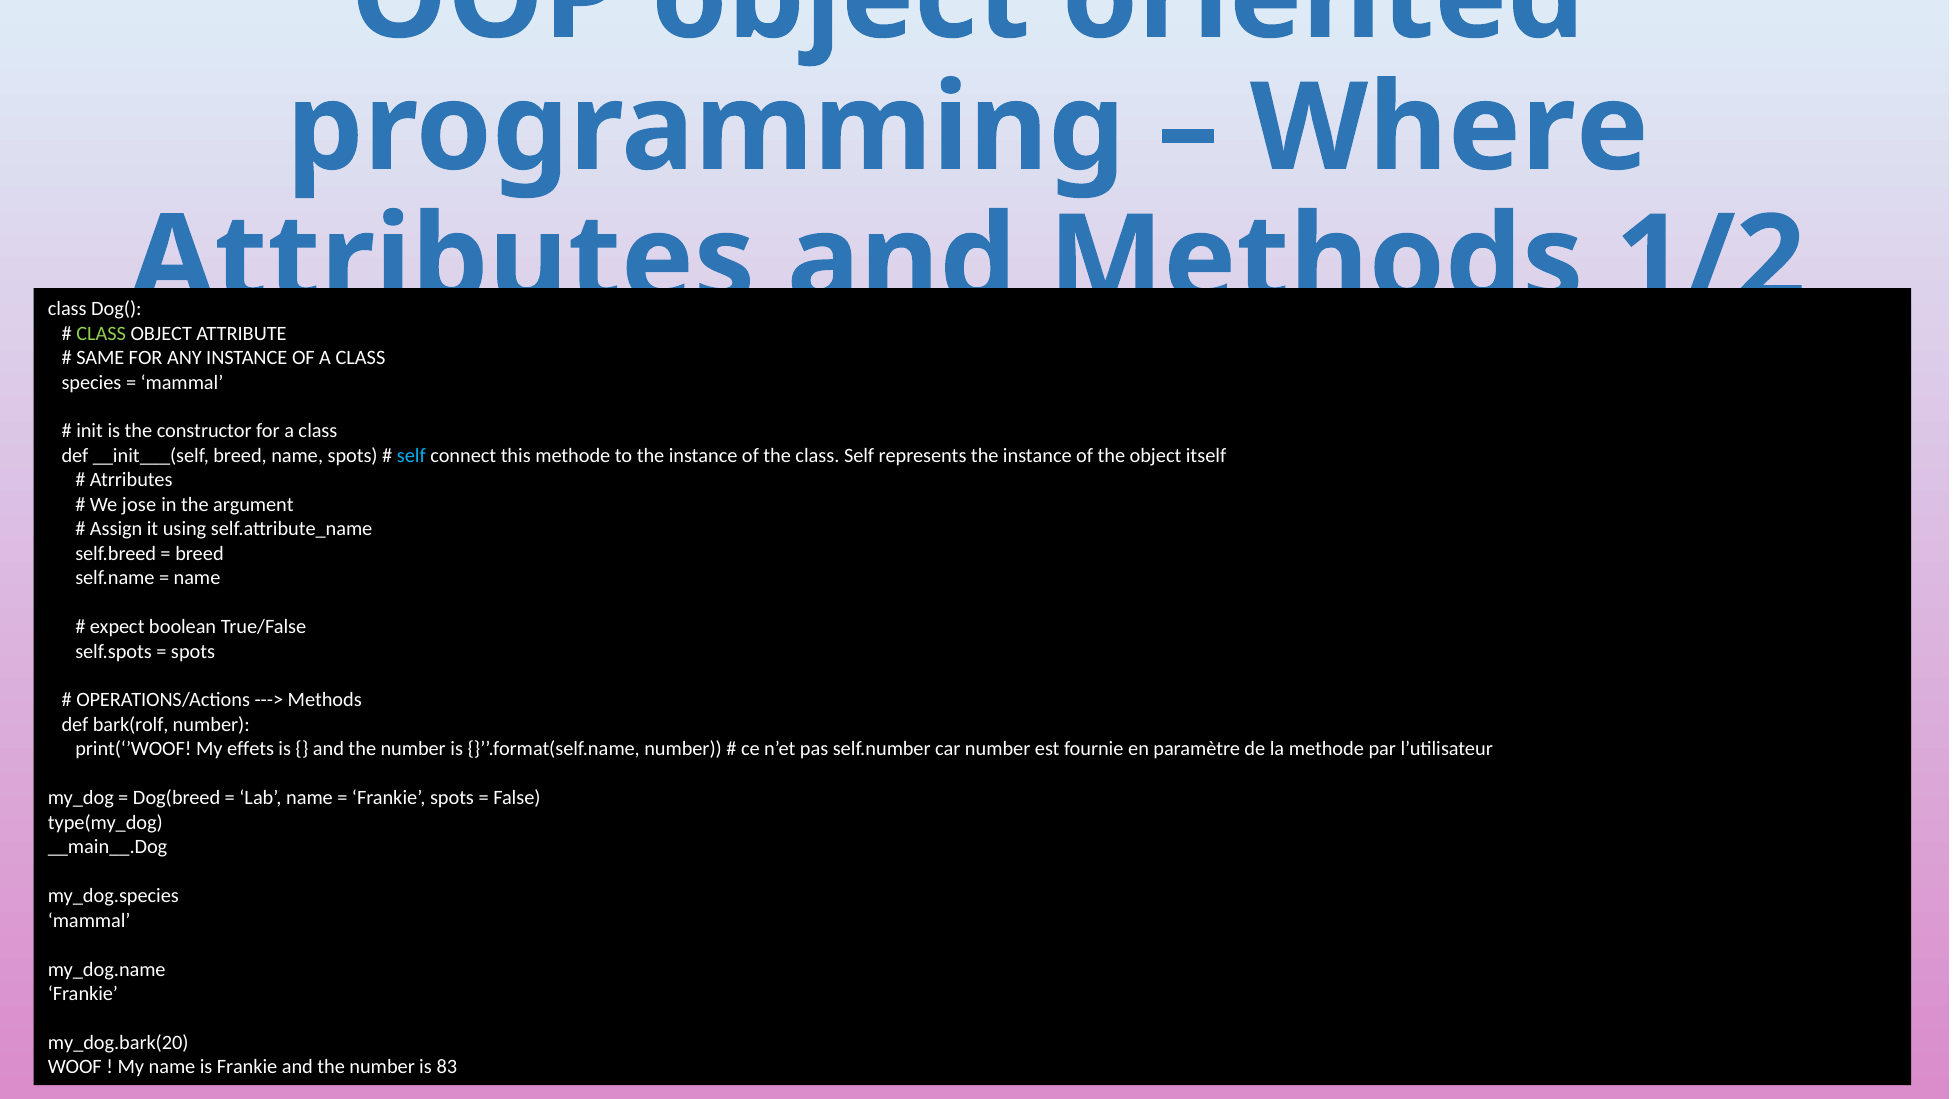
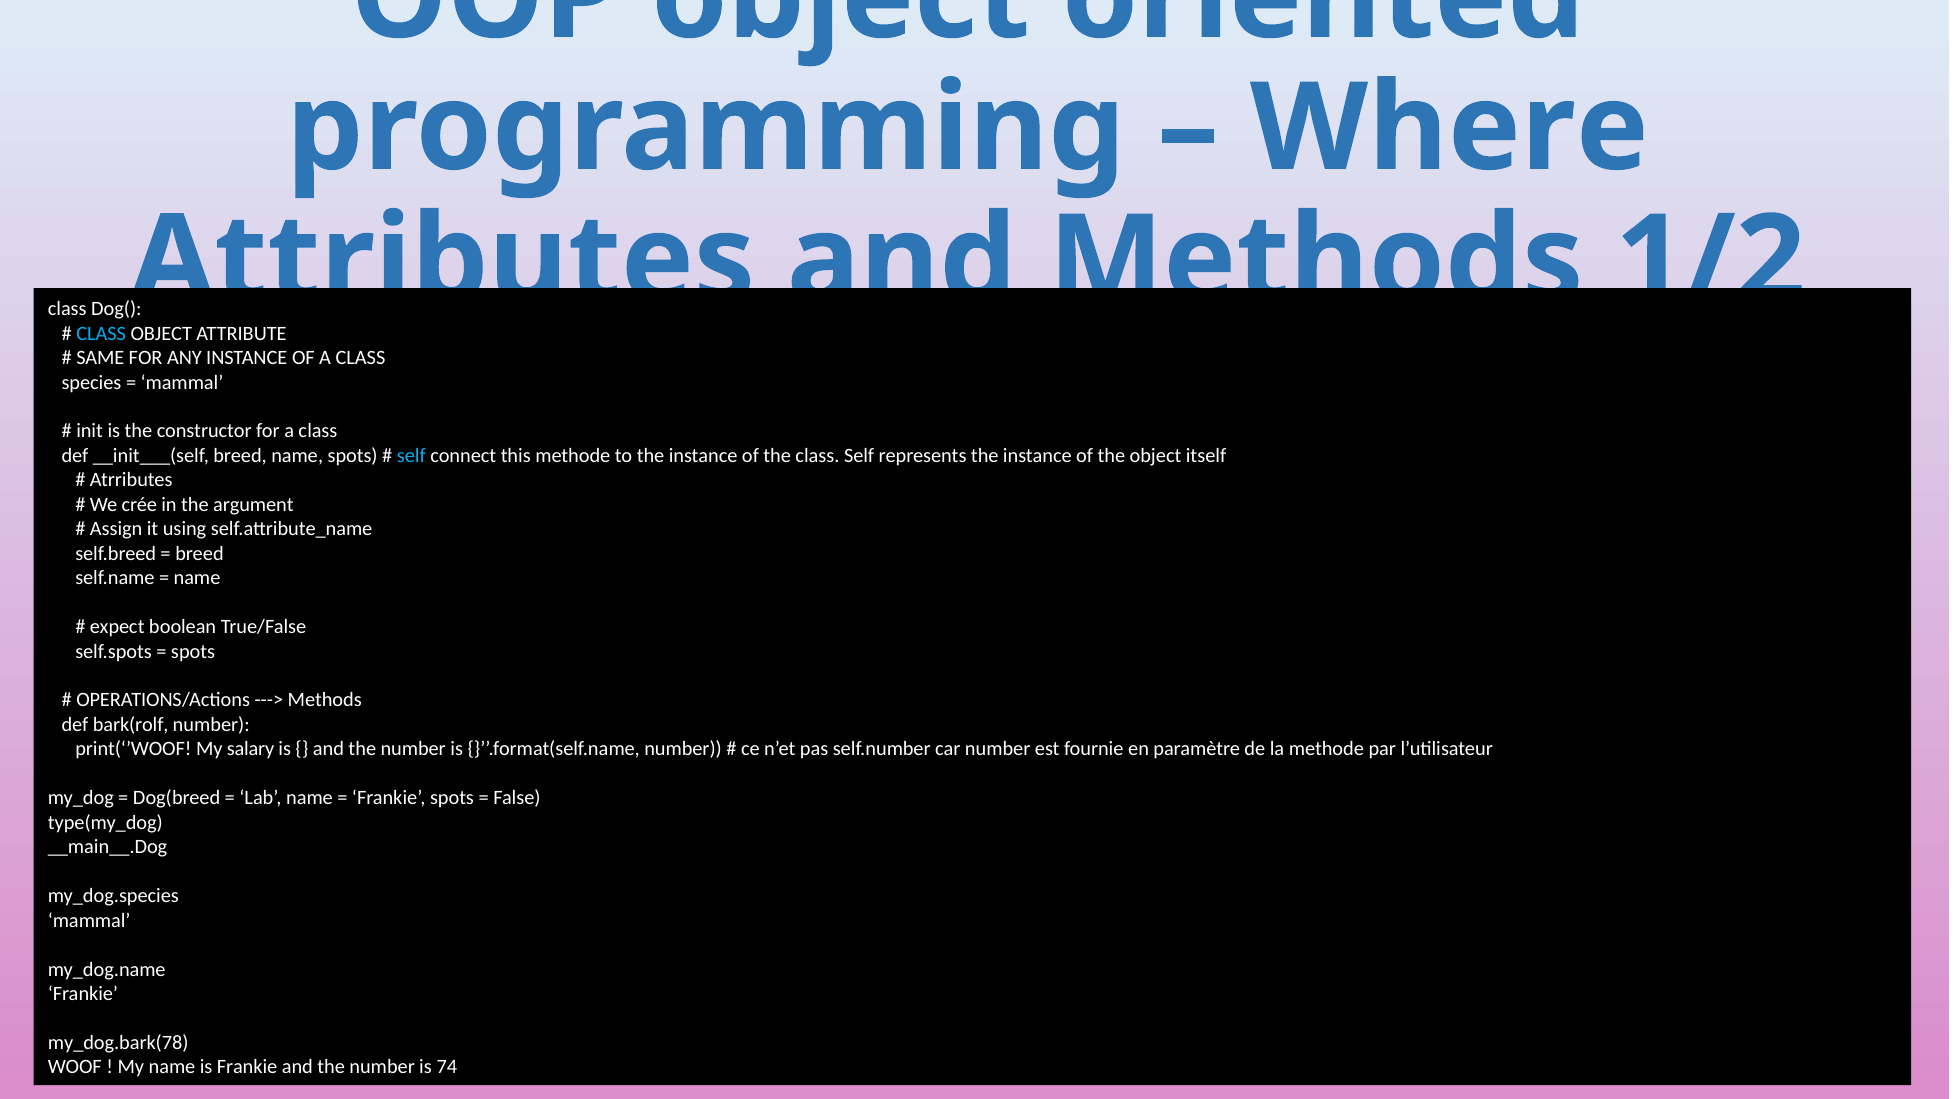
CLASS colour: light green -> light blue (101, 333)
jose: jose -> crée (139, 505)
effets: effets -> salary (251, 749)
my_dog.bark(20: my_dog.bark(20 -> my_dog.bark(78 (118, 1043)
83: 83 -> 74 (447, 1067)
